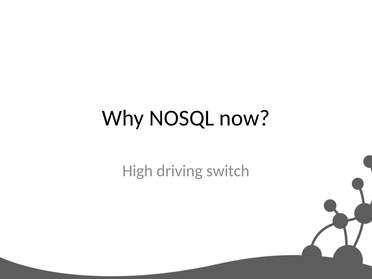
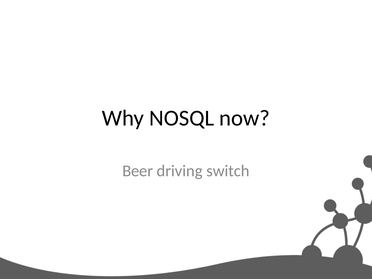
High: High -> Beer (138, 171)
